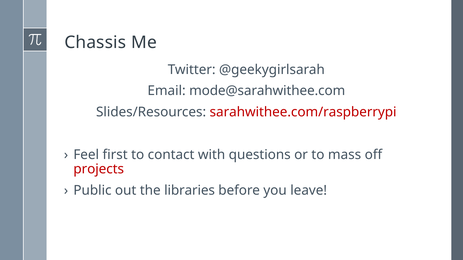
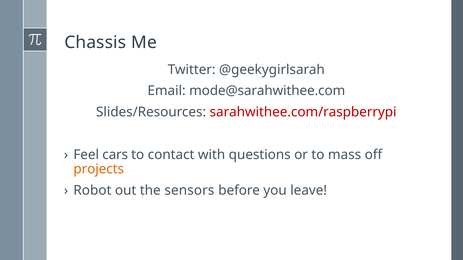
first: first -> cars (115, 155)
projects colour: red -> orange (99, 170)
Public: Public -> Robot (92, 191)
libraries: libraries -> sensors (189, 191)
